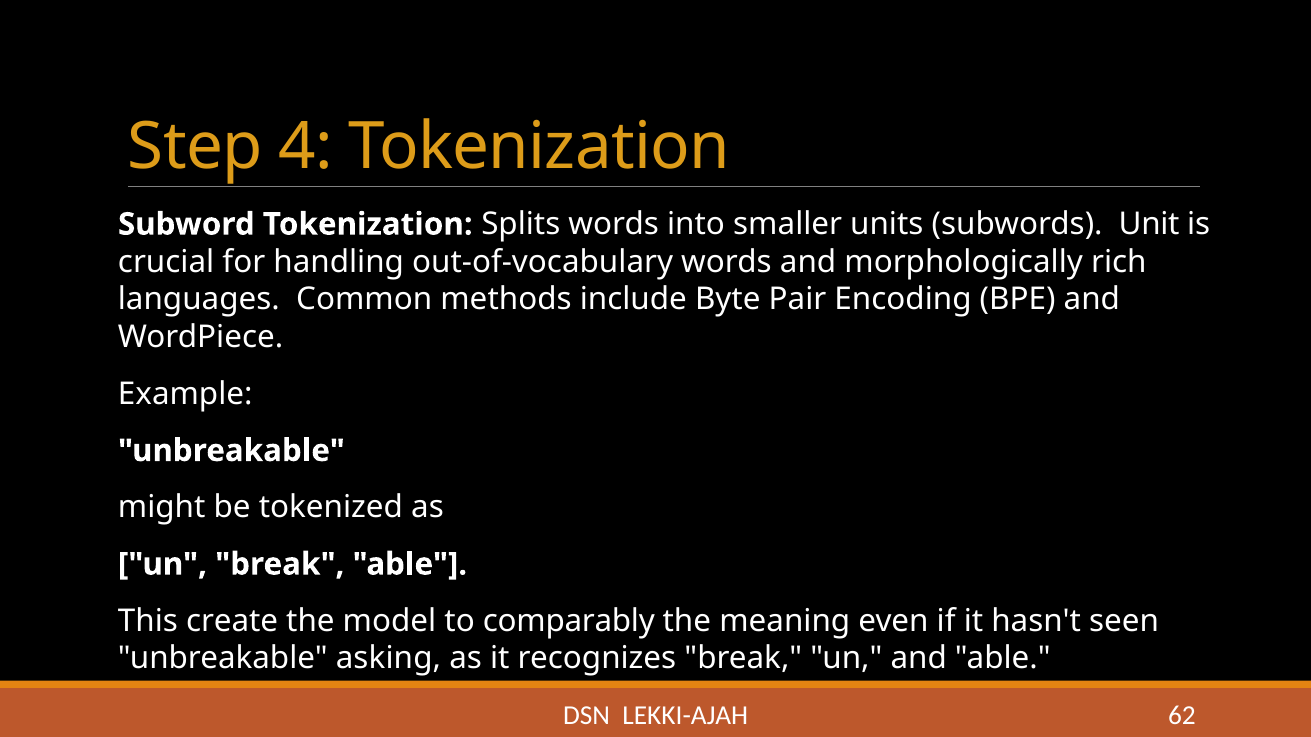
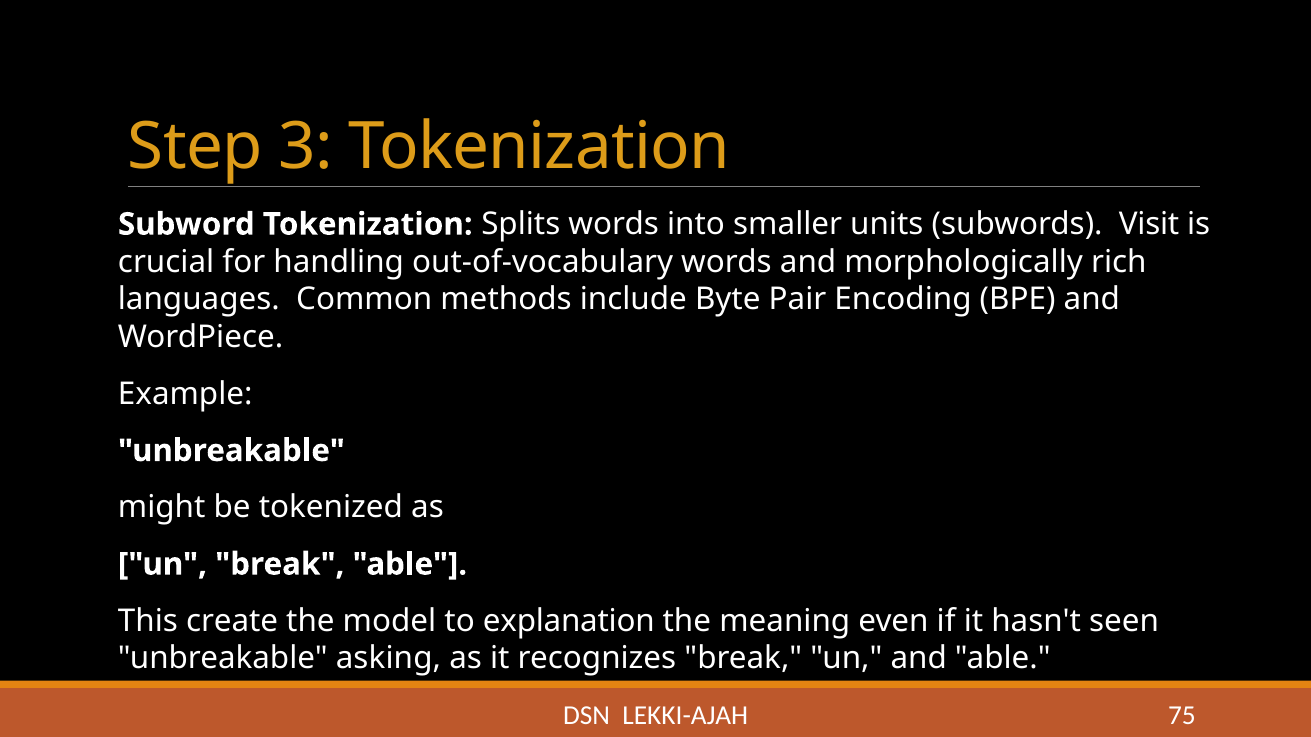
4: 4 -> 3 (306, 147)
Unit: Unit -> Visit (1149, 224)
comparably: comparably -> explanation (569, 621)
62: 62 -> 75 (1182, 716)
